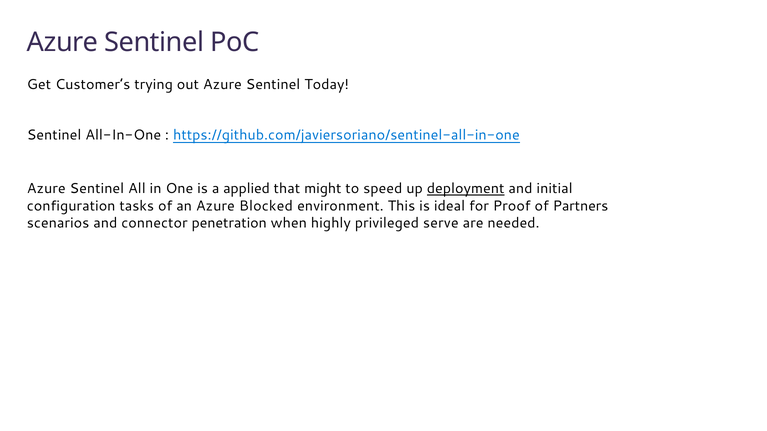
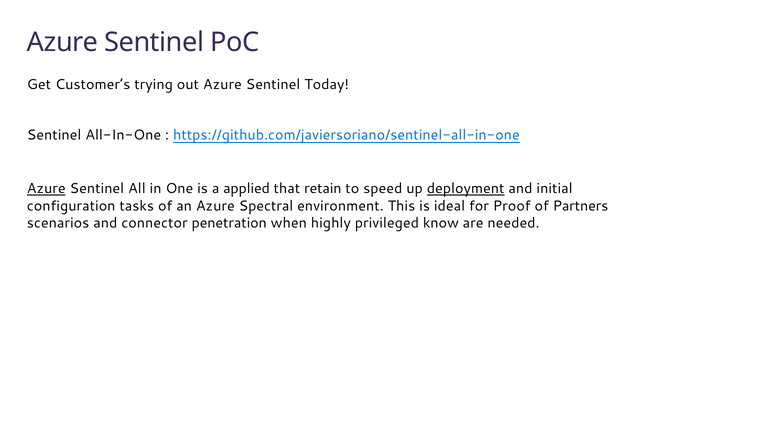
Azure underline: none -> present (46, 189)
might: might -> retain (323, 189)
Blocked: Blocked -> Spectral (266, 206)
serve: serve -> know (441, 223)
